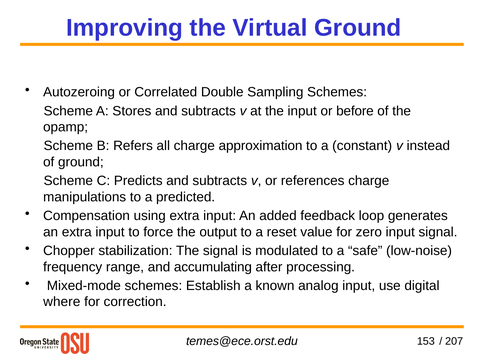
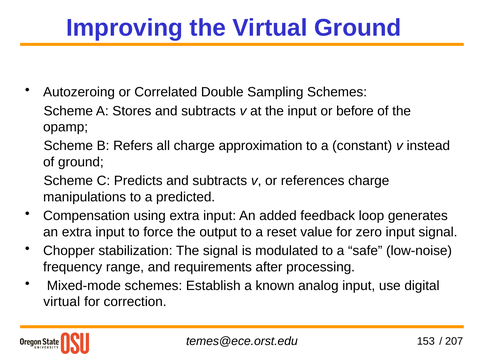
accumulating: accumulating -> requirements (213, 267)
where: where -> virtual (62, 302)
